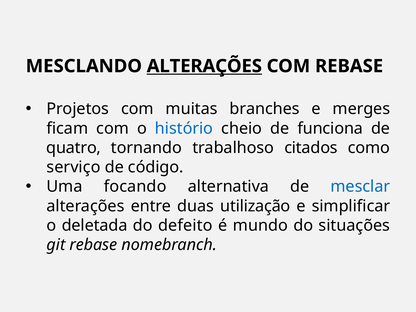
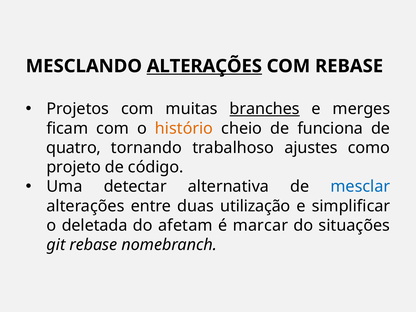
branches underline: none -> present (265, 109)
histório colour: blue -> orange (184, 128)
citados: citados -> ajustes (311, 148)
serviço: serviço -> projeto (74, 167)
focando: focando -> detectar (135, 187)
defeito: defeito -> afetam (185, 225)
mundo: mundo -> marcar (260, 225)
